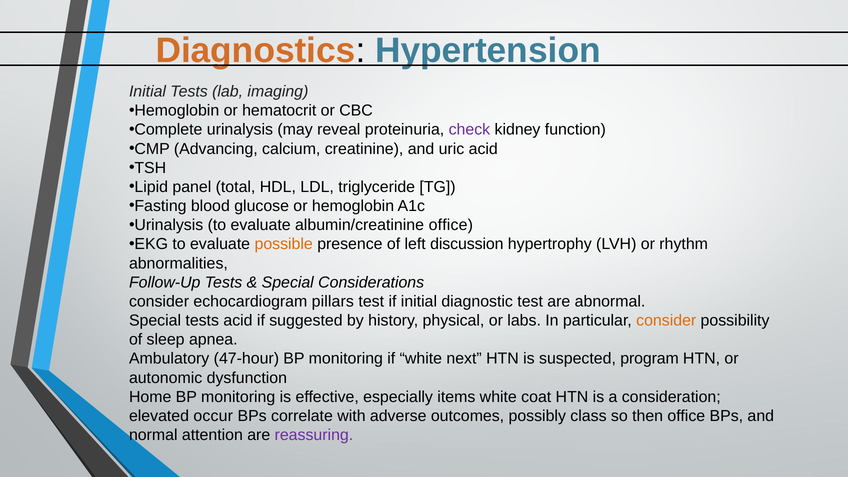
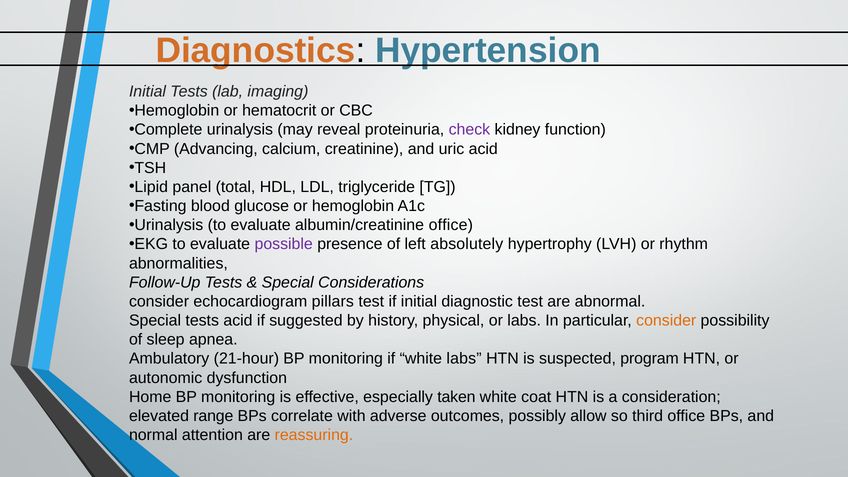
possible colour: orange -> purple (284, 244)
discussion: discussion -> absolutely (467, 244)
47-hour: 47-hour -> 21-hour (246, 359)
white next: next -> labs (464, 359)
items: items -> taken (456, 397)
occur: occur -> range (213, 416)
class: class -> allow (588, 416)
then: then -> third (648, 416)
reassuring colour: purple -> orange (314, 435)
